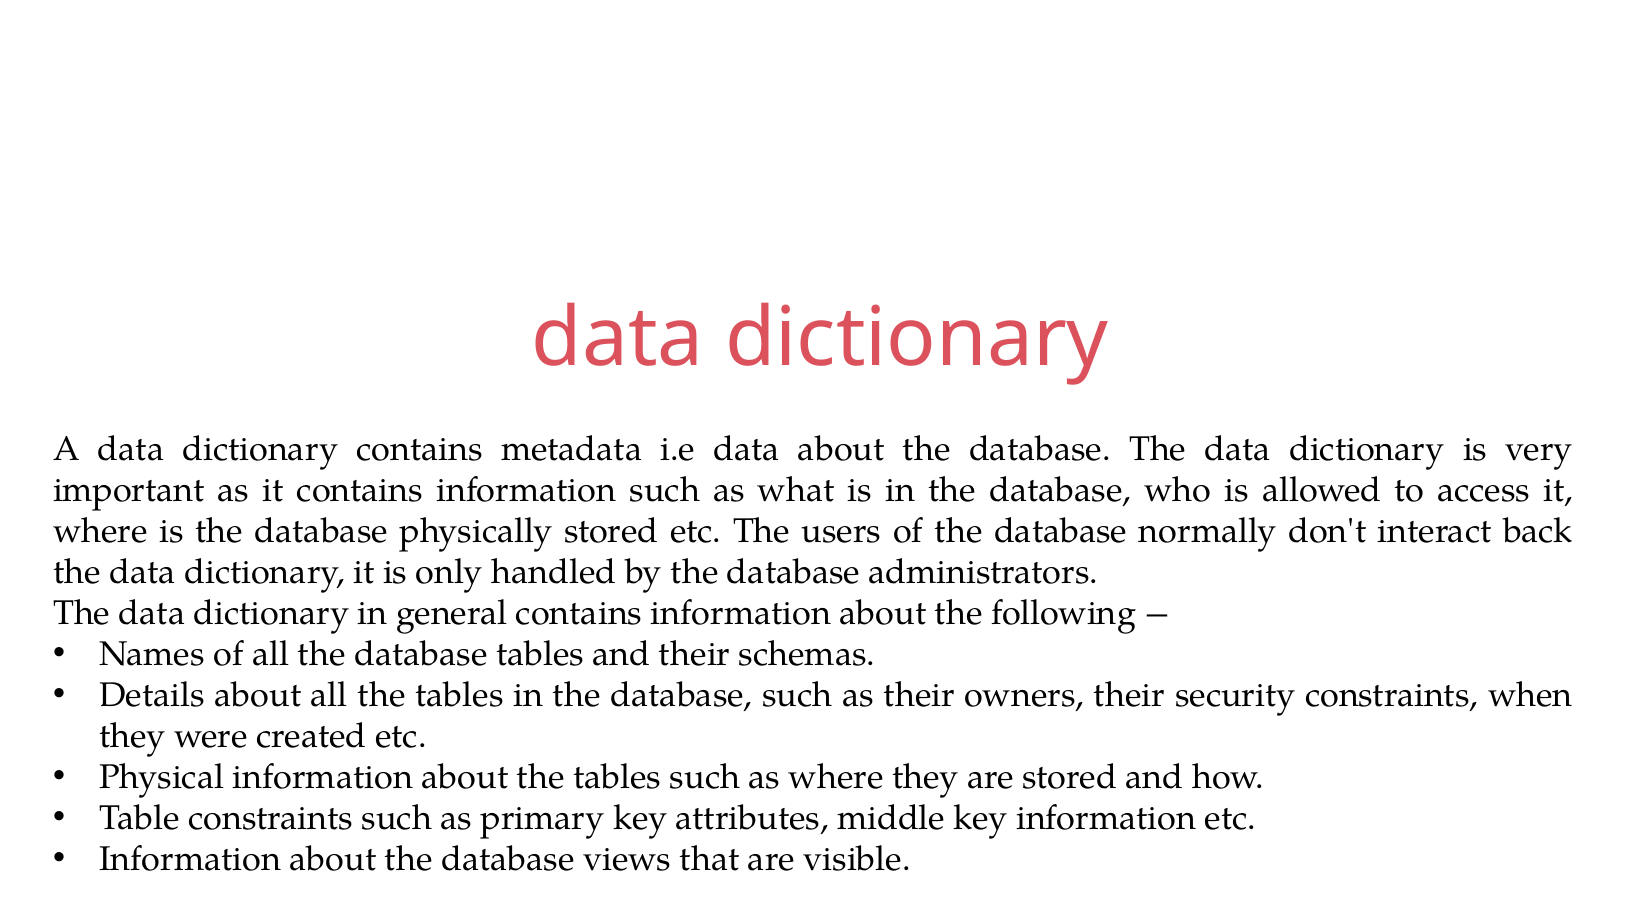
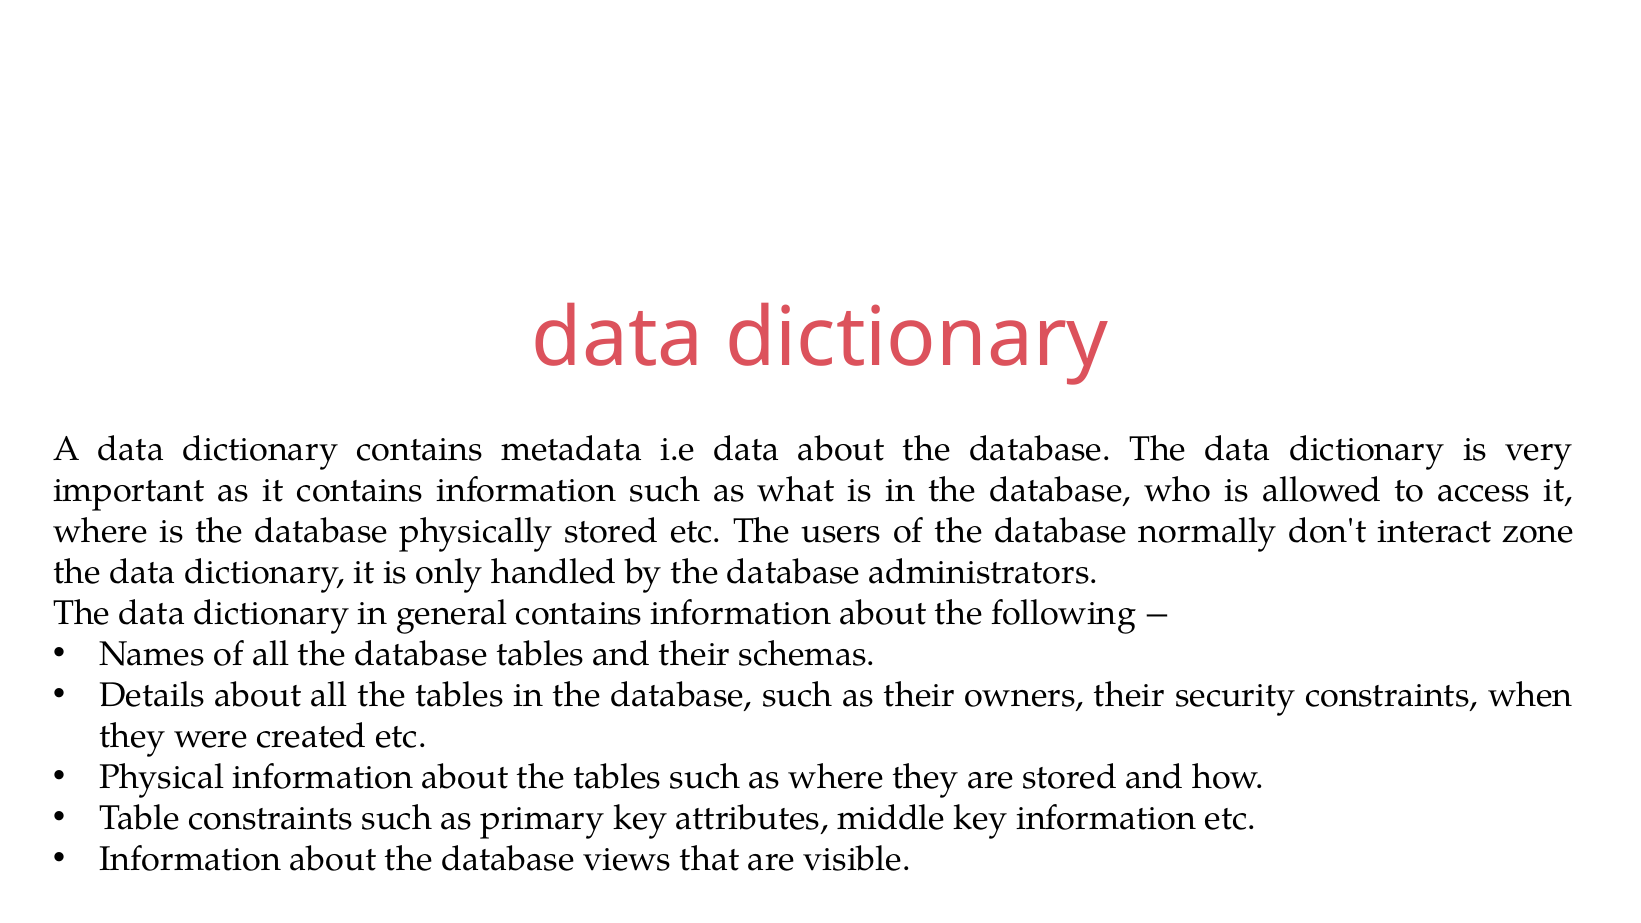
back: back -> zone (1538, 531)
